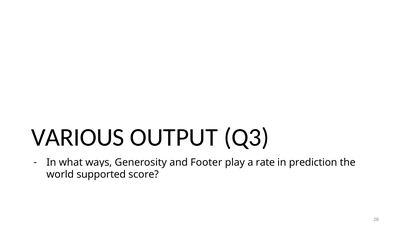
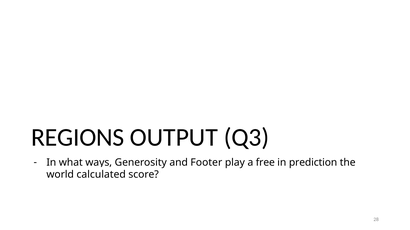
VARIOUS: VARIOUS -> REGIONS (78, 138)
rate: rate -> free (265, 163)
supported: supported -> calculated (101, 175)
